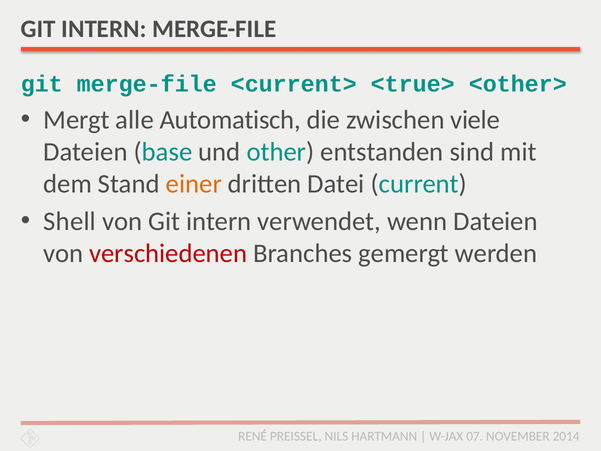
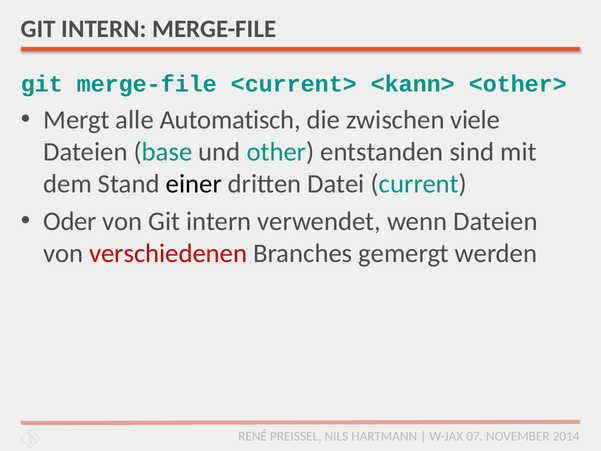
<true>: <true> -> <kann> (413, 84)
einer colour: orange -> black (194, 184)
Shell: Shell -> Oder (70, 221)
